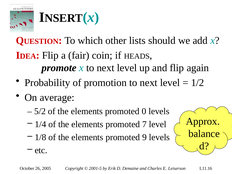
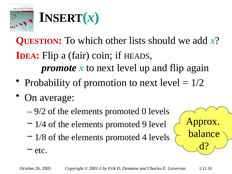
5/2: 5/2 -> 9/2 (40, 111)
7: 7 -> 9 (144, 124)
9: 9 -> 4 (144, 137)
